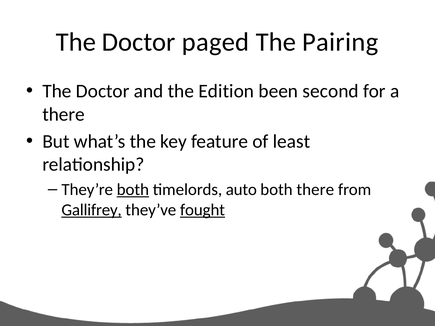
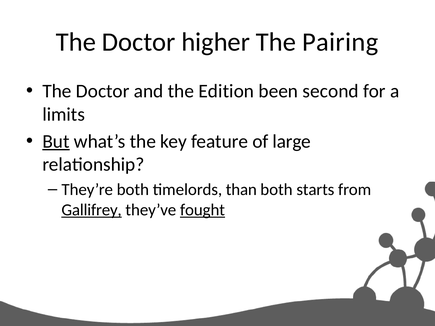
paged: paged -> higher (216, 42)
there: there -> limits (64, 114)
But underline: none -> present (56, 142)
least: least -> large (292, 142)
both underline: present -> none (133, 190)
auto: auto -> than (241, 190)
both there: there -> starts (315, 190)
